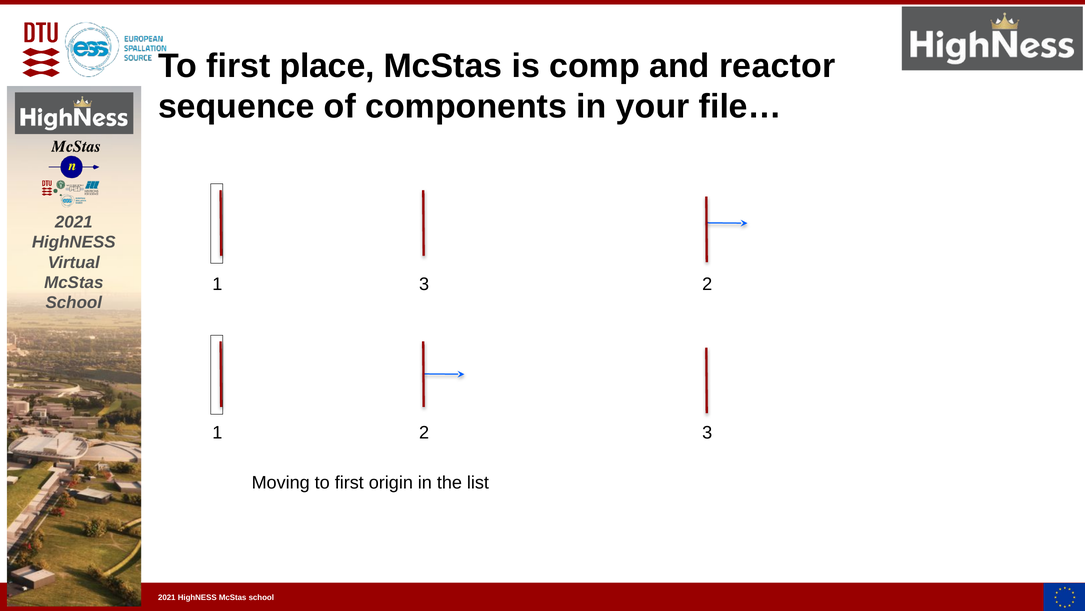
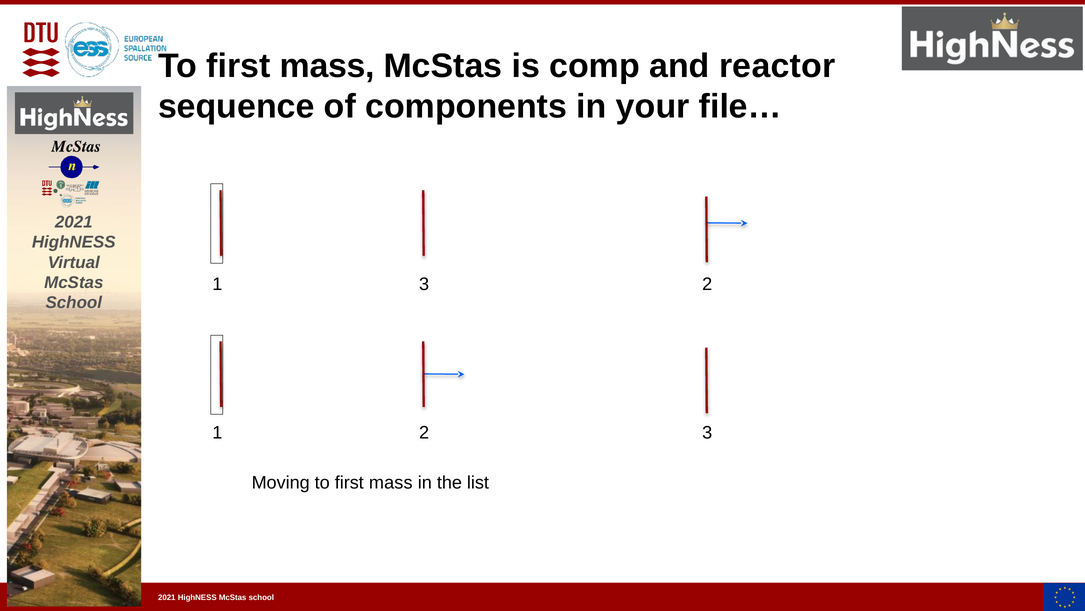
place: place -> mass (327, 66)
Moving to first origin: origin -> mass (391, 483)
